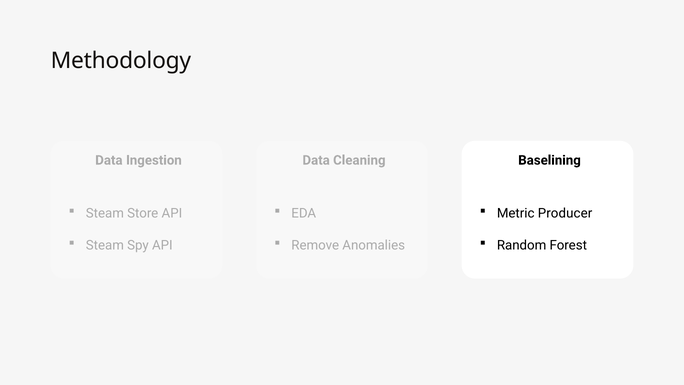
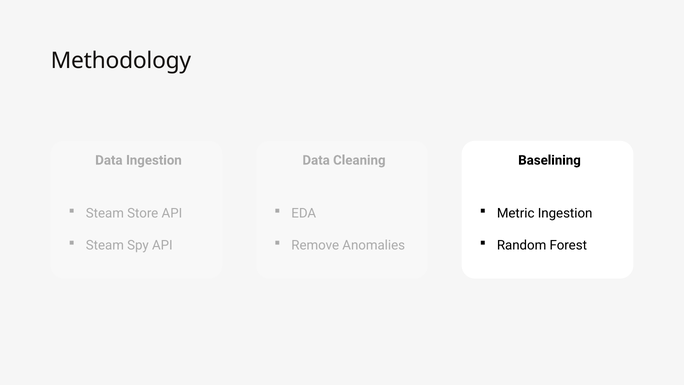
Metric Producer: Producer -> Ingestion (565, 213)
